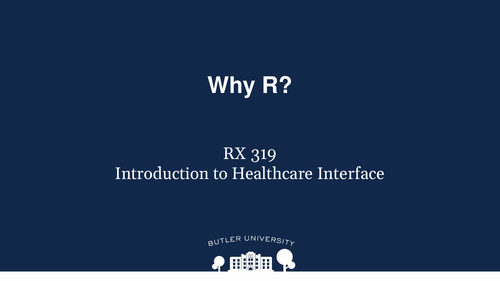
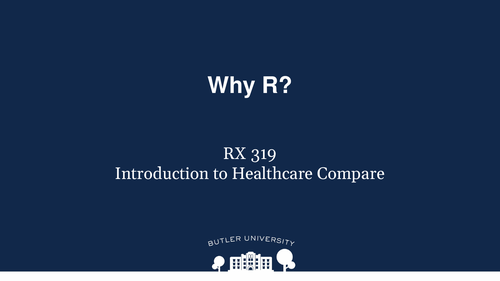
Interface: Interface -> Compare (351, 174)
